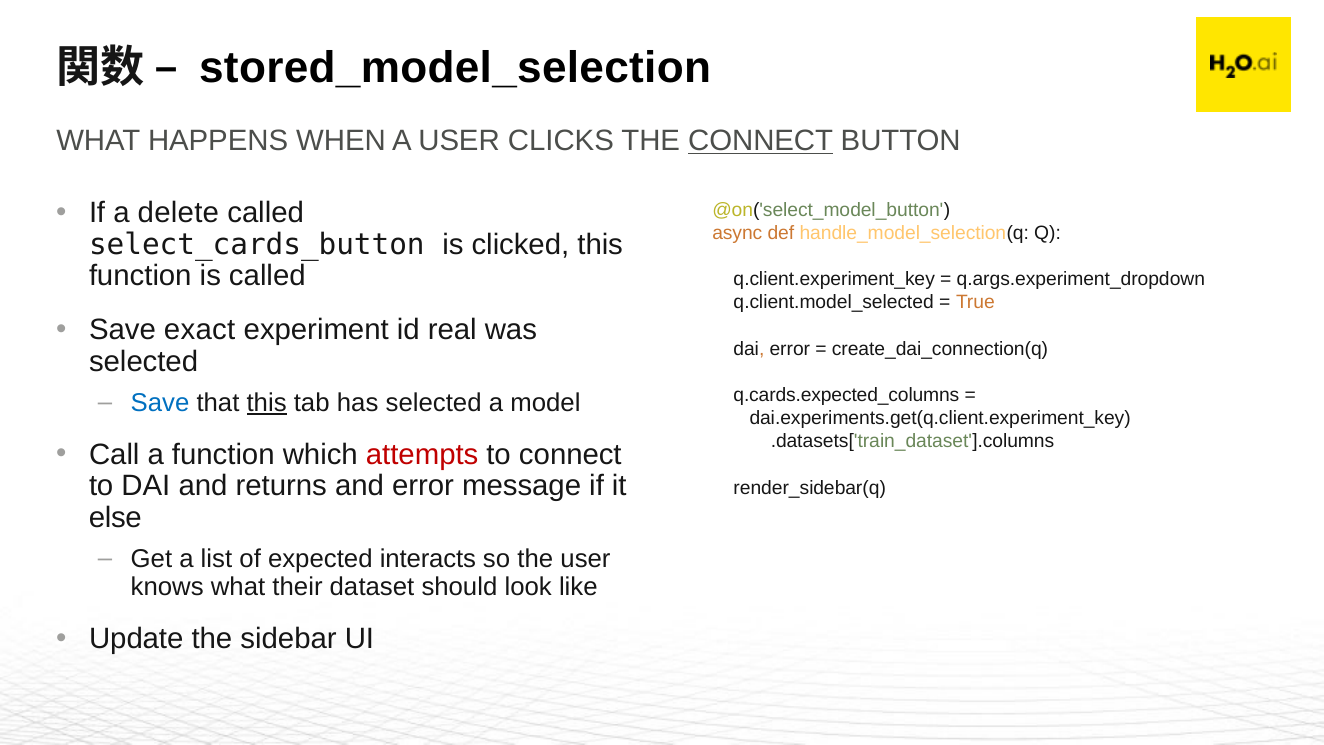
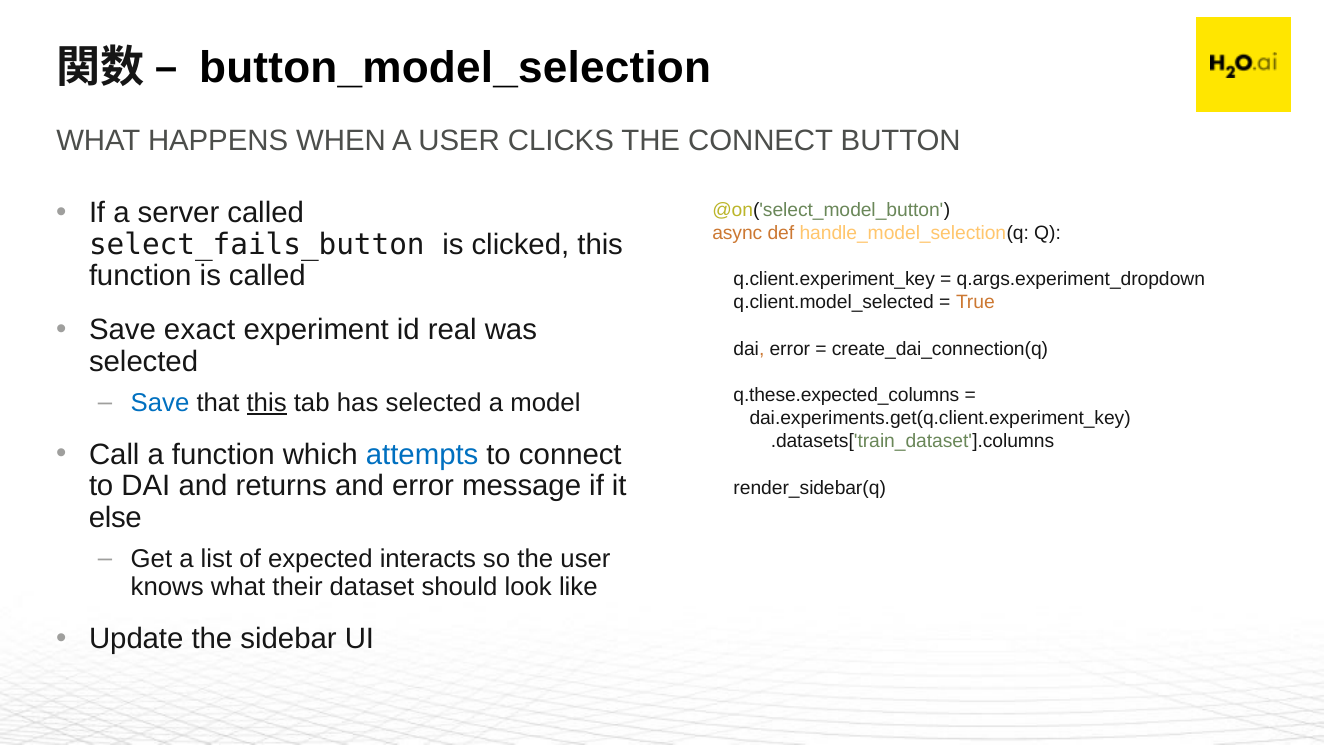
stored_model_selection: stored_model_selection -> button_model_selection (455, 68)
CONNECT underline: present -> none (761, 141)
delete: delete -> server (179, 213)
select_cards_button: select_cards_button -> select_fails_button (257, 244)
q.cards.expected_columns: q.cards.expected_columns -> q.these.expected_columns (846, 395)
attempts colour: red -> blue (422, 454)
